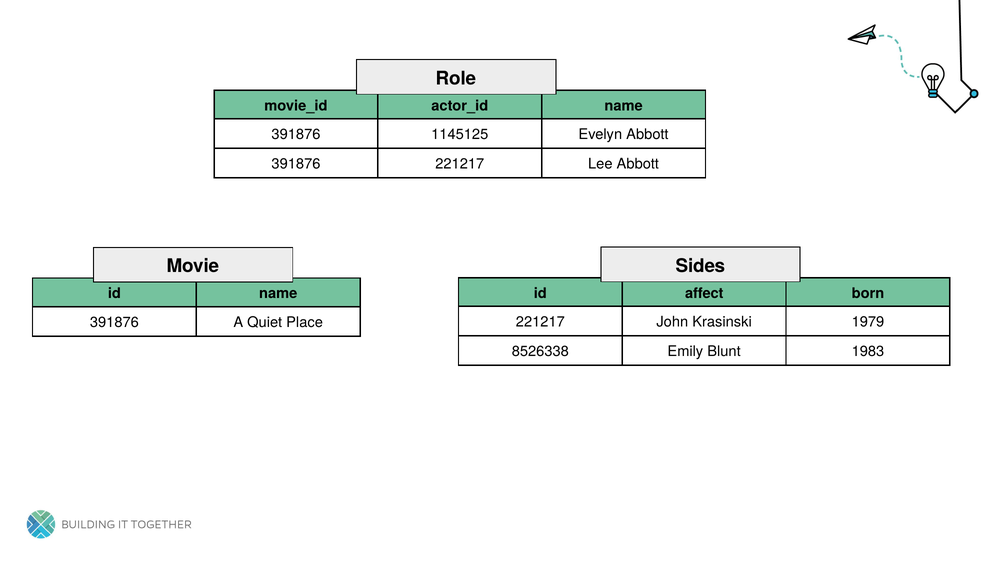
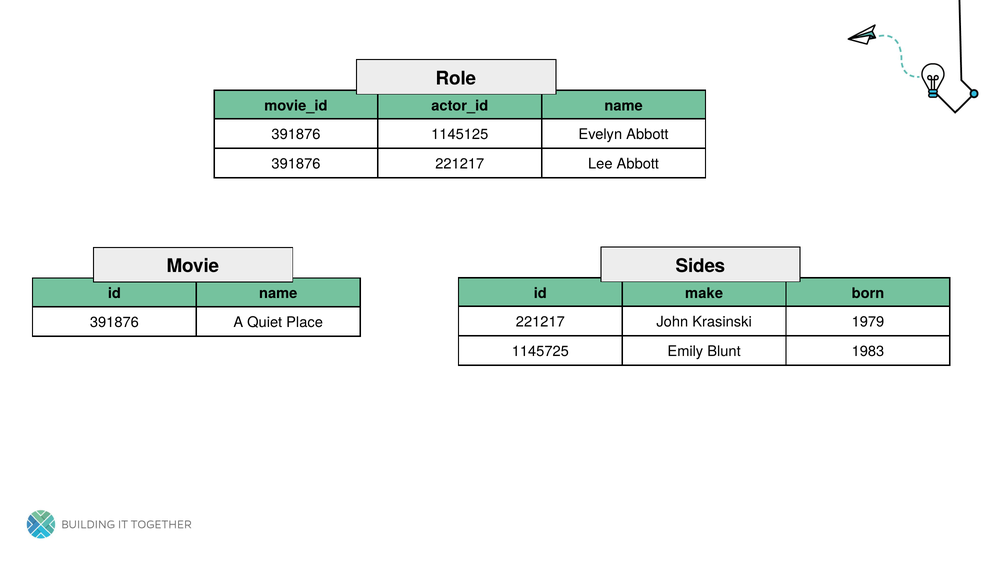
affect: affect -> make (704, 293)
8526338: 8526338 -> 1145725 (540, 352)
